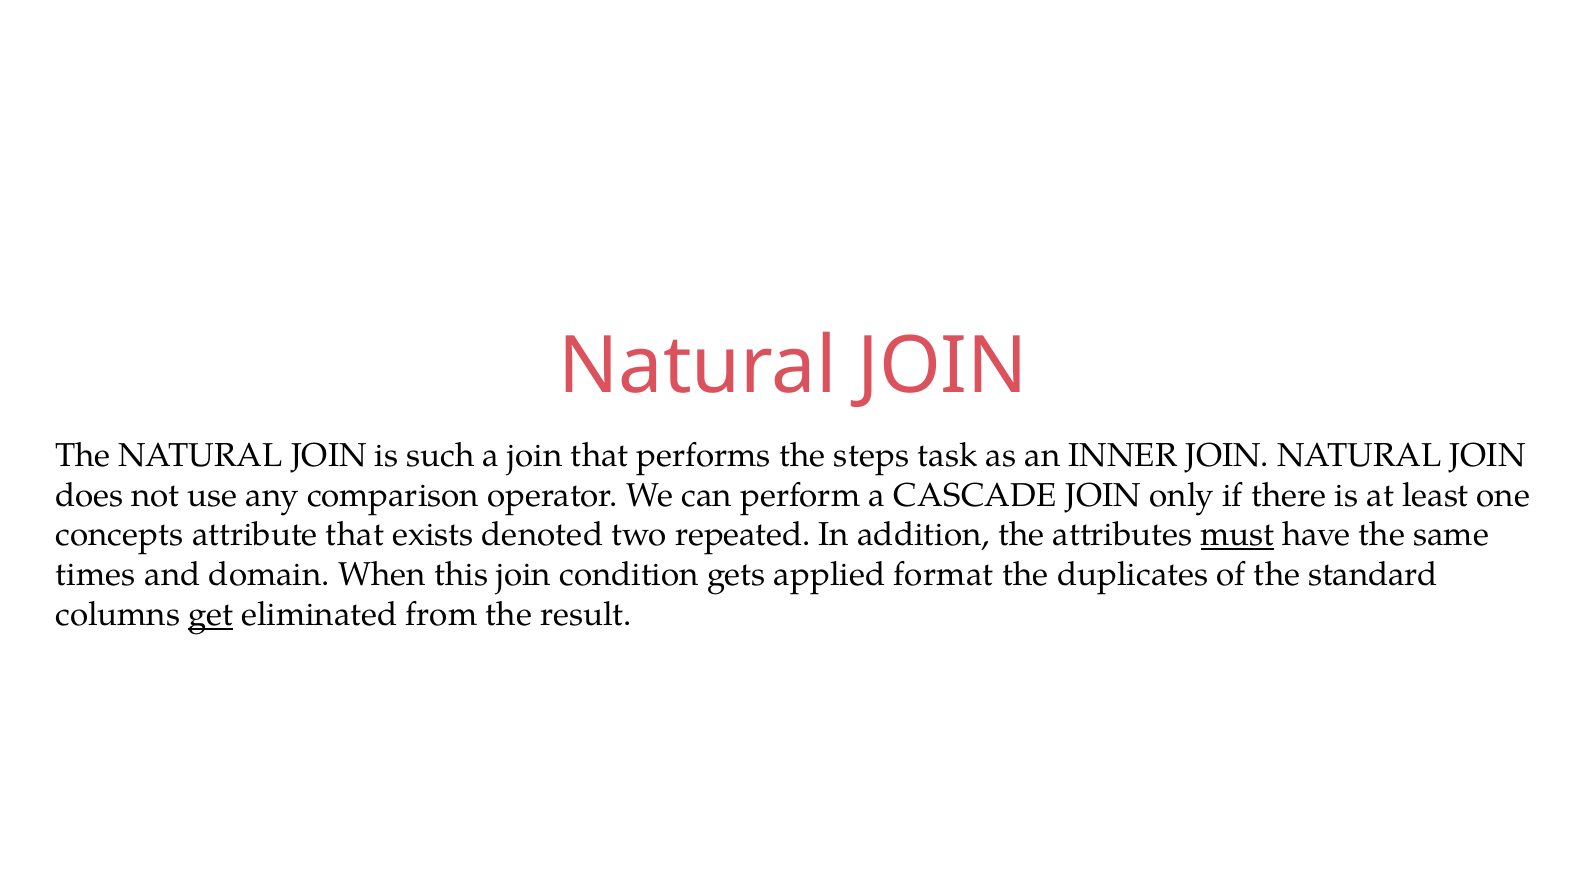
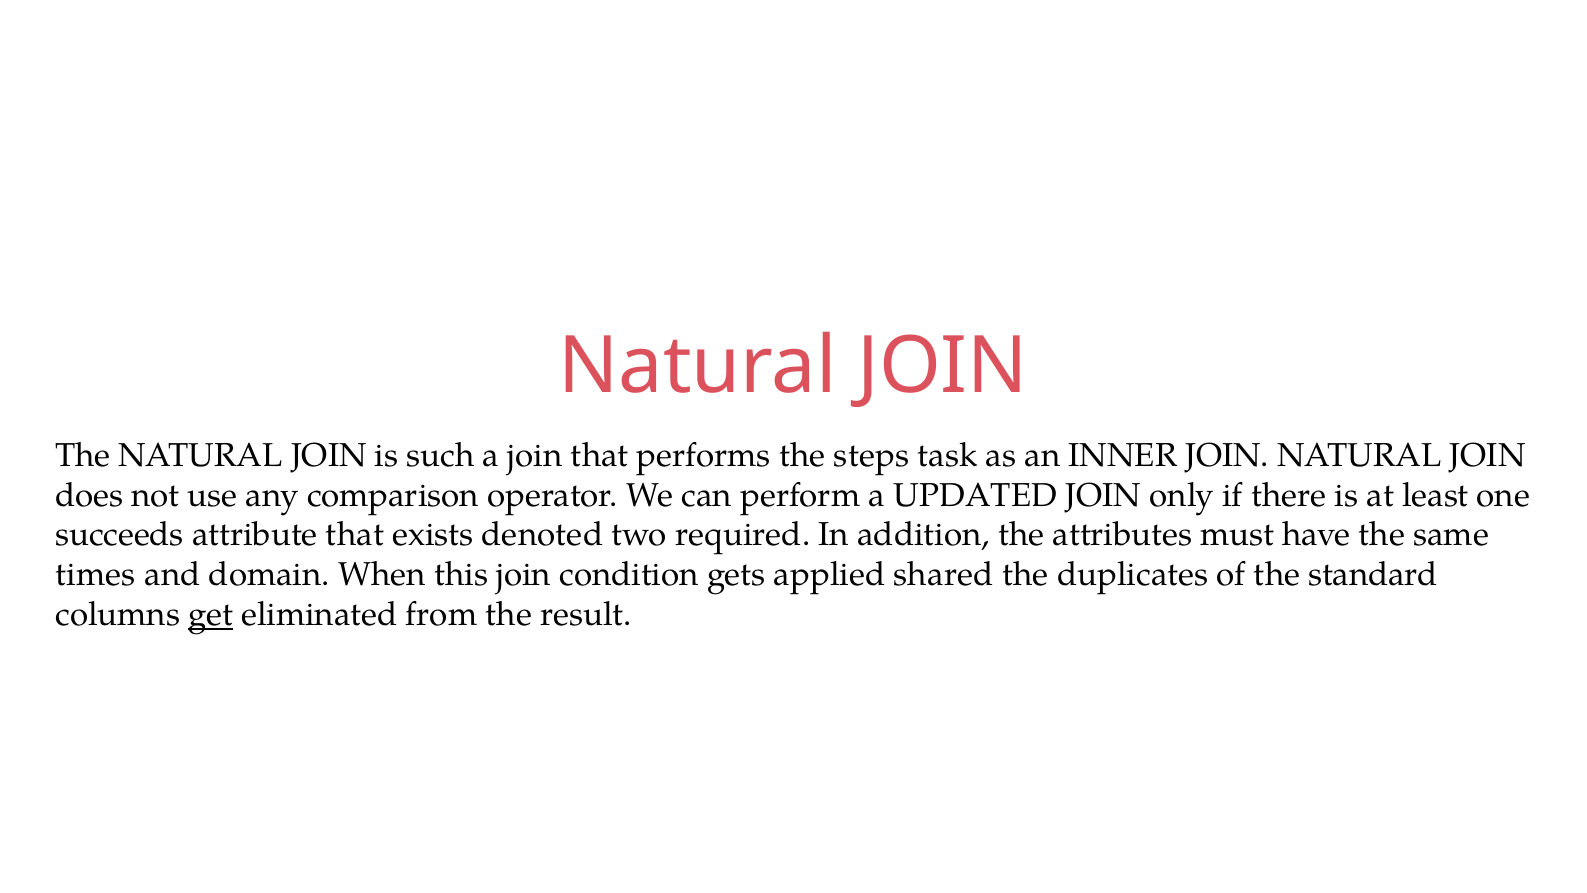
CASCADE: CASCADE -> UPDATED (975, 495)
concepts: concepts -> succeeds (120, 535)
repeated: repeated -> required (743, 535)
must underline: present -> none (1237, 535)
format: format -> shared (944, 575)
